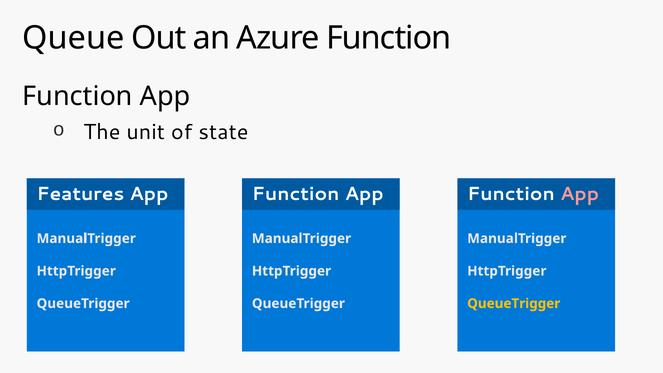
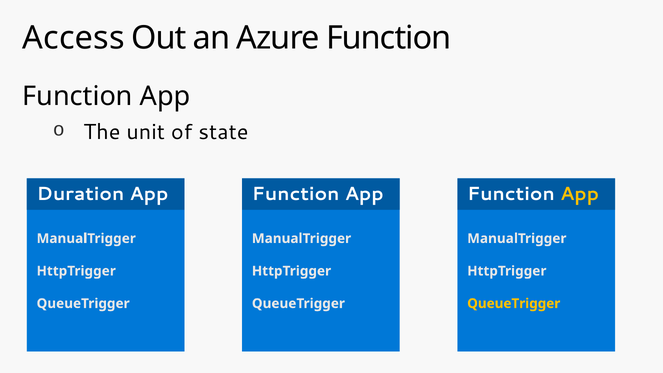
Queue: Queue -> Access (74, 38)
Features: Features -> Duration (80, 194)
App colour: pink -> yellow (580, 194)
